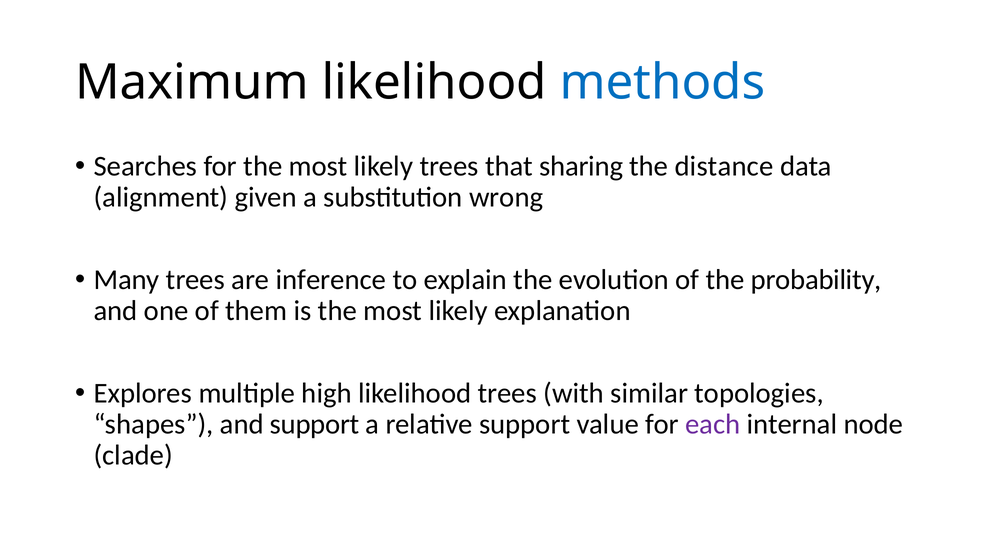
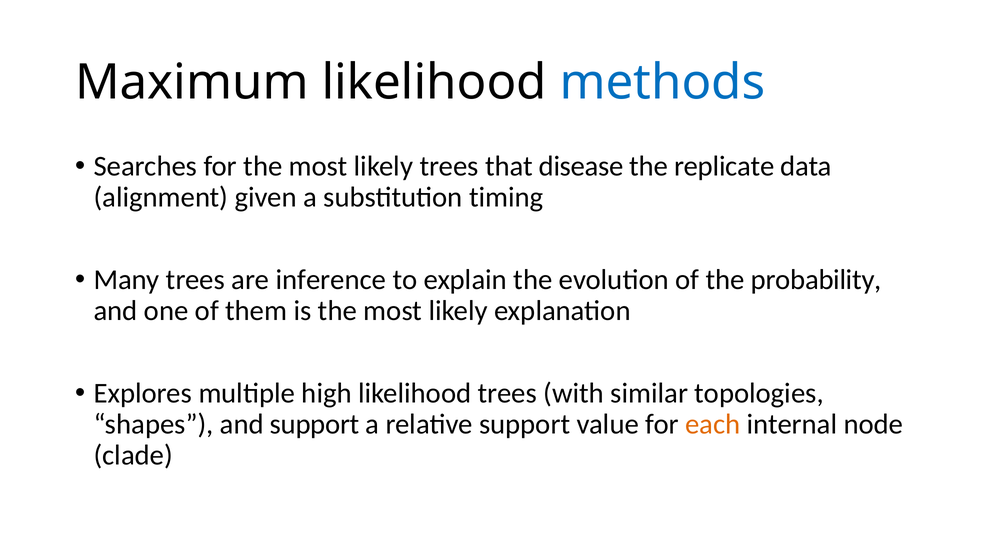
sharing: sharing -> disease (581, 167)
distance: distance -> replicate (724, 167)
wrong: wrong -> timing (506, 198)
each colour: purple -> orange (713, 425)
